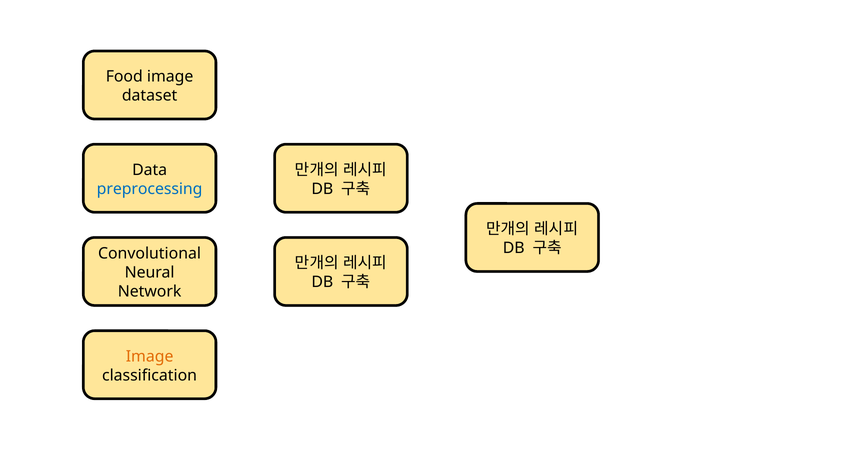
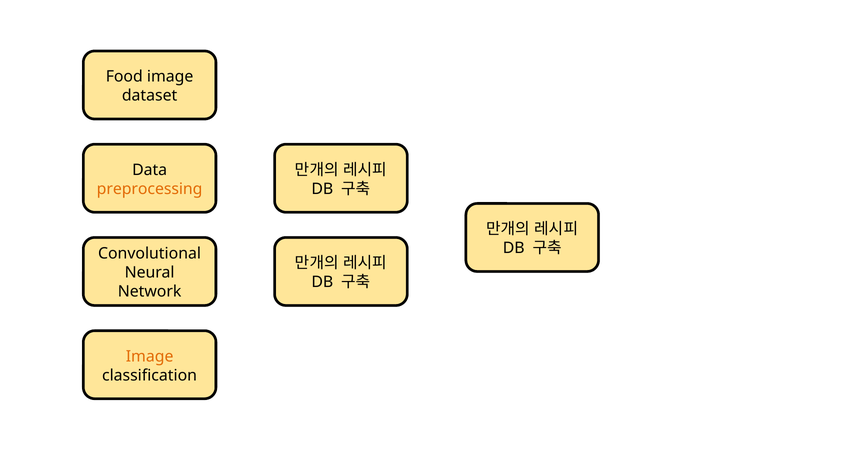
preprocessing colour: blue -> orange (150, 189)
